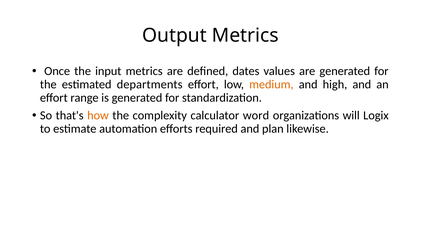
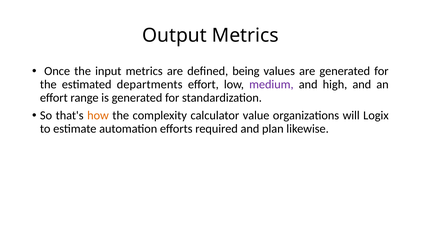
dates: dates -> being (246, 71)
medium colour: orange -> purple (271, 84)
word: word -> value (256, 115)
